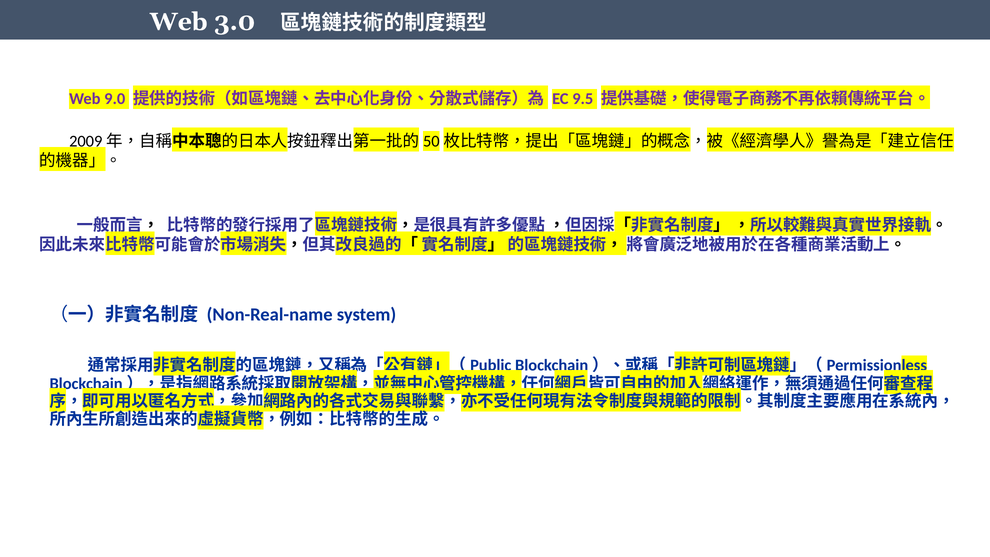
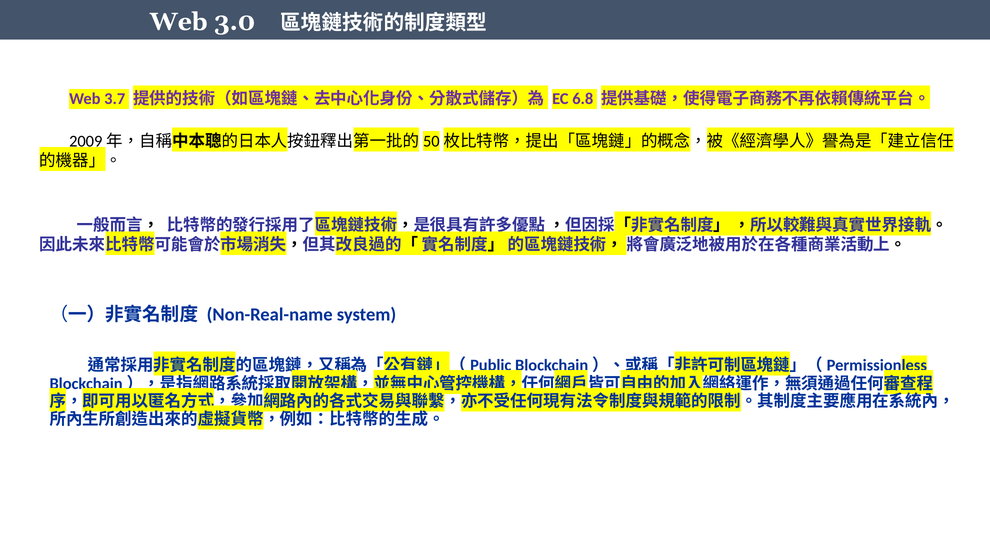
9.0: 9.0 -> 3.7 (115, 99)
9.5: 9.5 -> 6.8 (583, 99)
